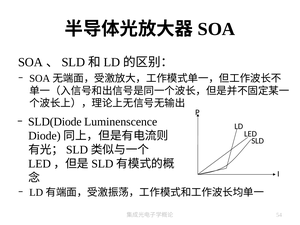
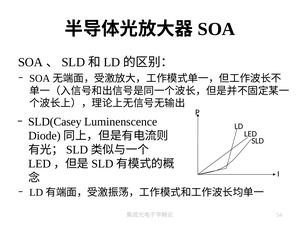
SLD(Diode: SLD(Diode -> SLD(Casey (55, 122)
